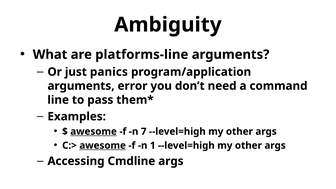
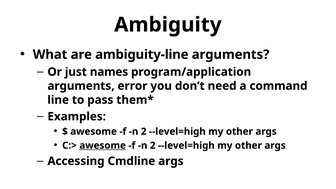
platforms-line: platforms-line -> ambiguity-line (142, 55)
panics: panics -> names (109, 72)
awesome underline: present -> none (94, 131)
7: 7 -> 2 (144, 131)
1: 1 -> 2 (153, 145)
